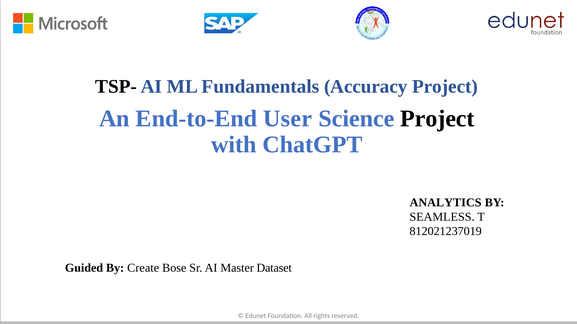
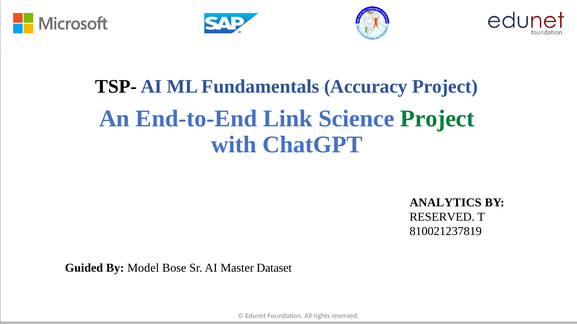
User: User -> Link (288, 119)
Project colour: black -> green (437, 119)
SEAMLESS: SEAMLESS -> RESERVED (442, 217)
812021237019: 812021237019 -> 810021237819 (446, 232)
Create: Create -> Model (143, 268)
